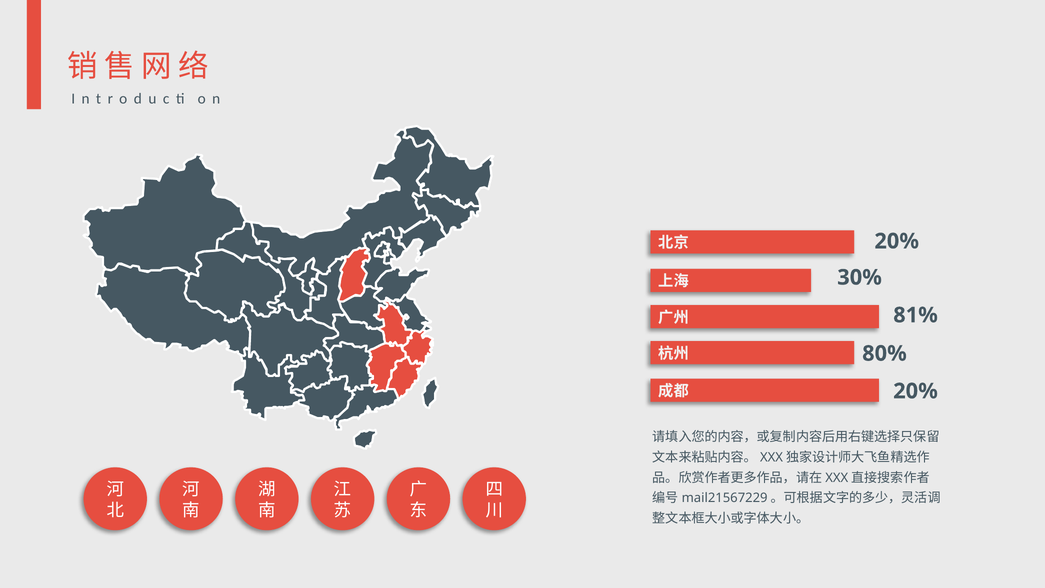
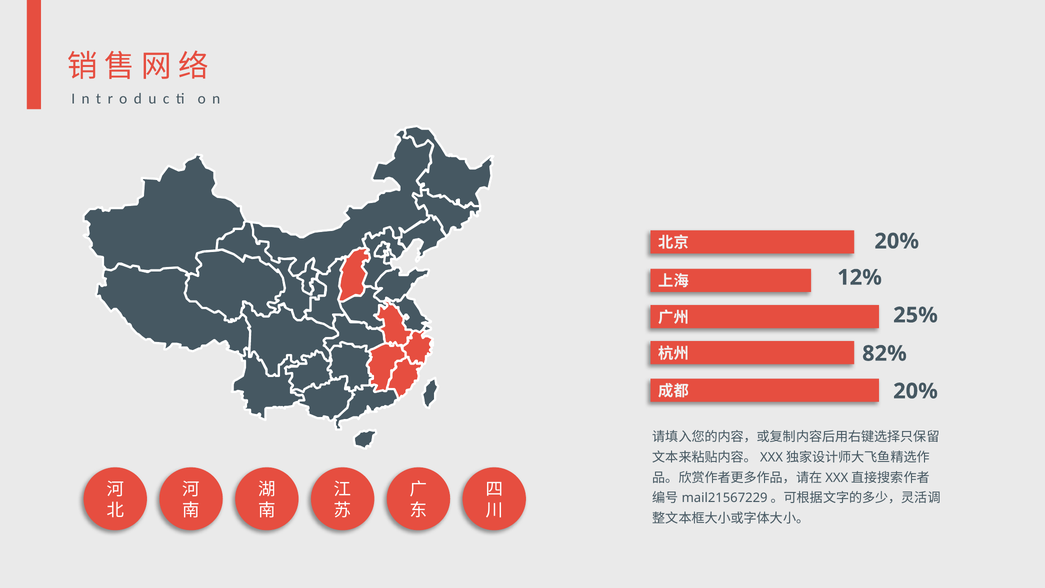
30%: 30% -> 12% (860, 277)
81%: 81% -> 25% (916, 315)
80%: 80% -> 82% (884, 353)
